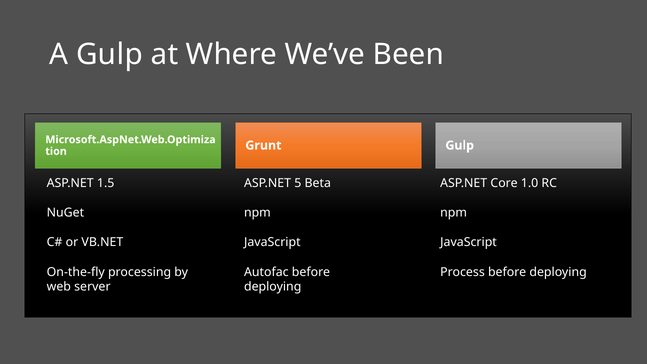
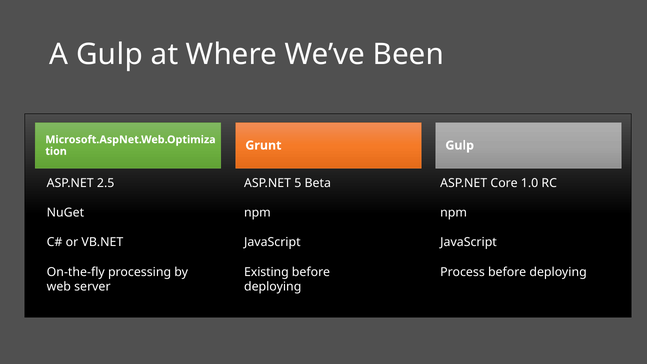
1.5: 1.5 -> 2.5 (106, 183)
Autofac: Autofac -> Existing (266, 272)
